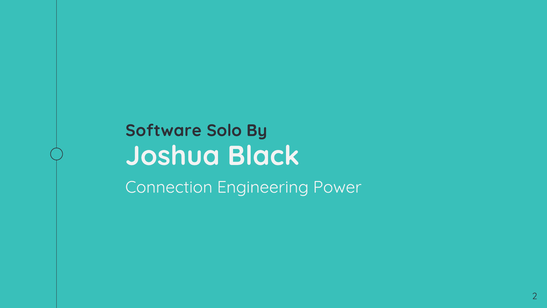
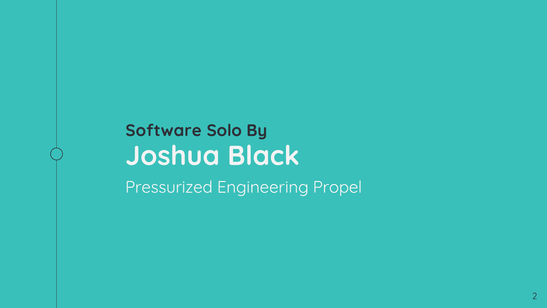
Connection: Connection -> Pressurized (169, 187)
Power: Power -> Propel (337, 187)
